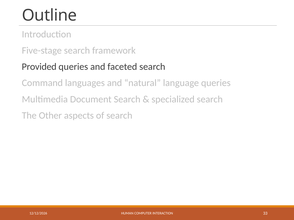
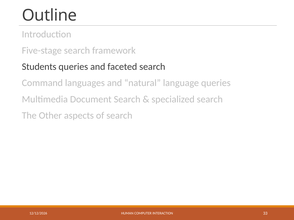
Provided: Provided -> Students (39, 67)
